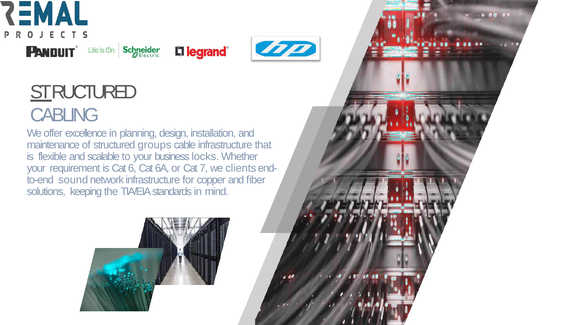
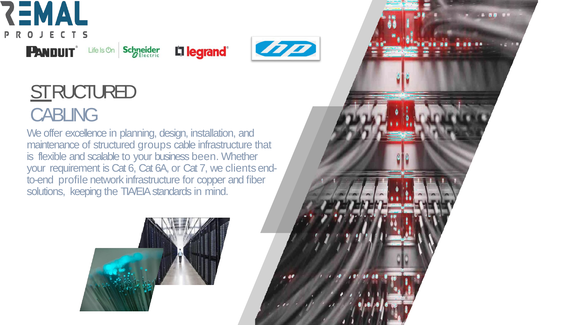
locks: locks -> been (205, 157)
sound: sound -> profile (73, 180)
